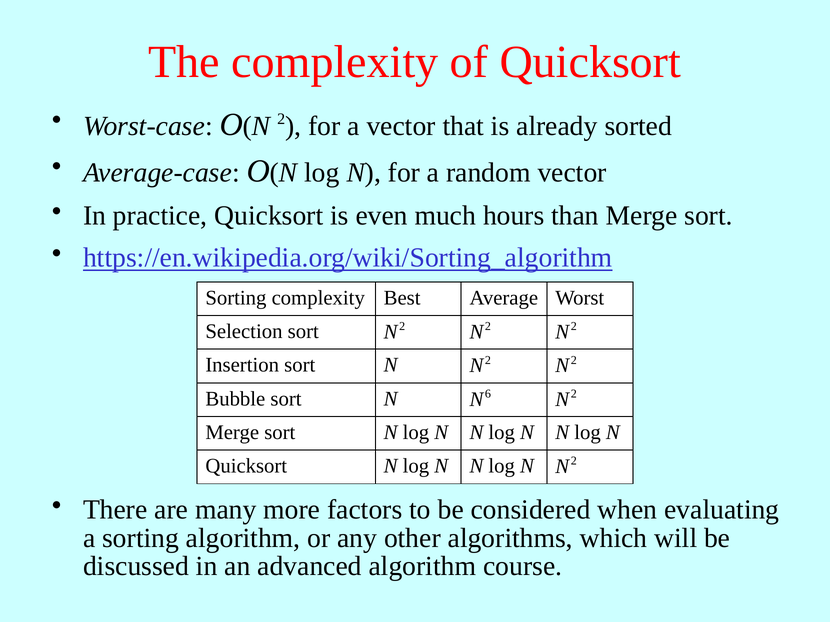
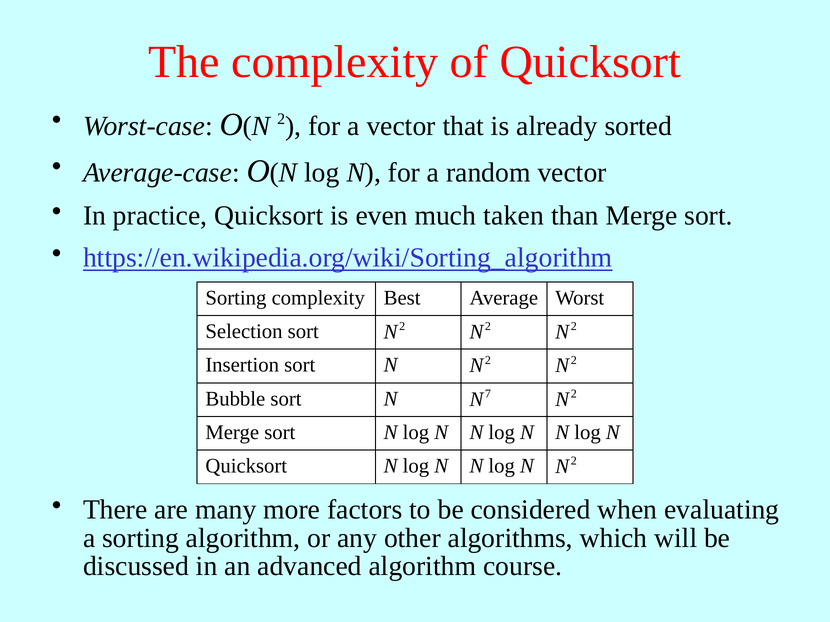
hours: hours -> taken (514, 216)
6: 6 -> 7 (488, 394)
